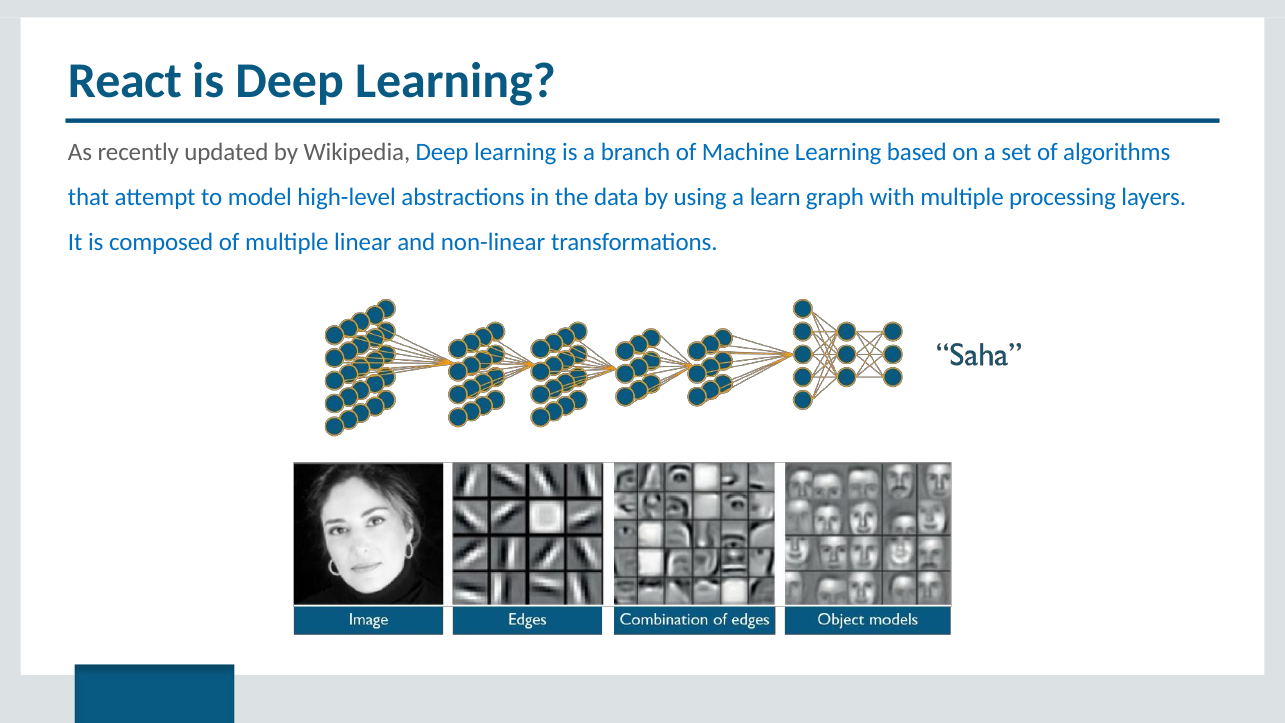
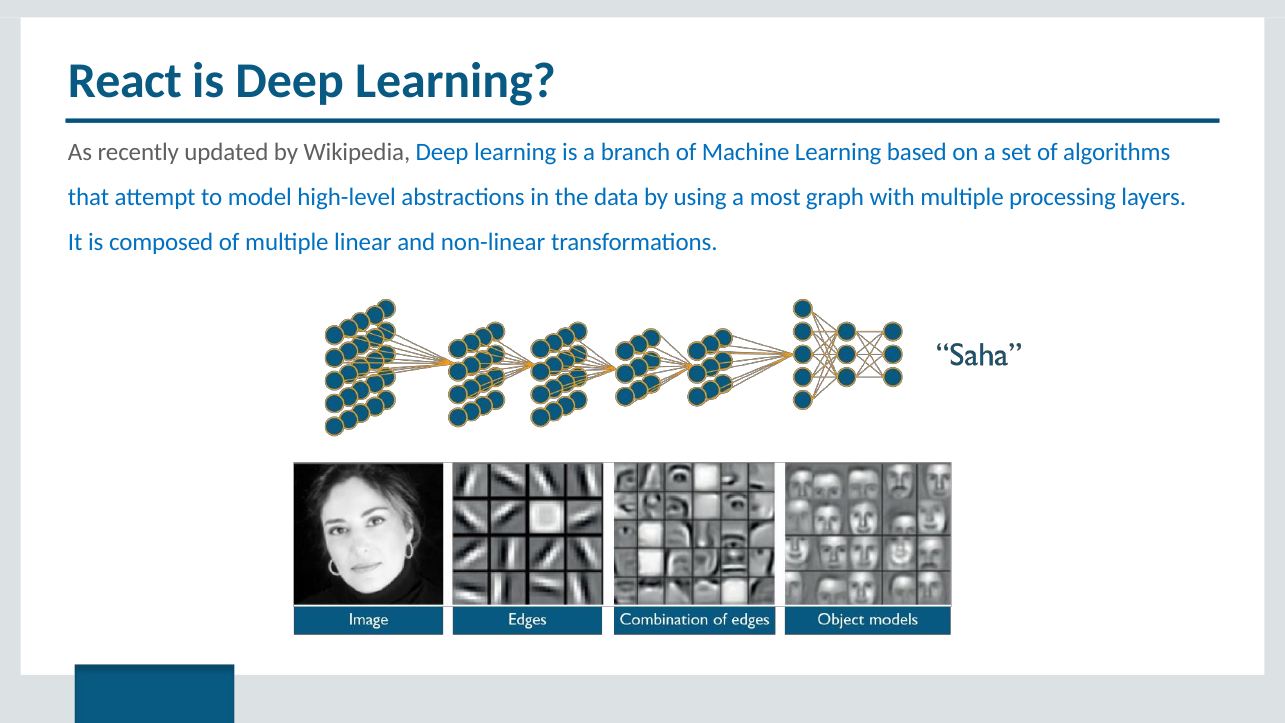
learn: learn -> most (775, 197)
